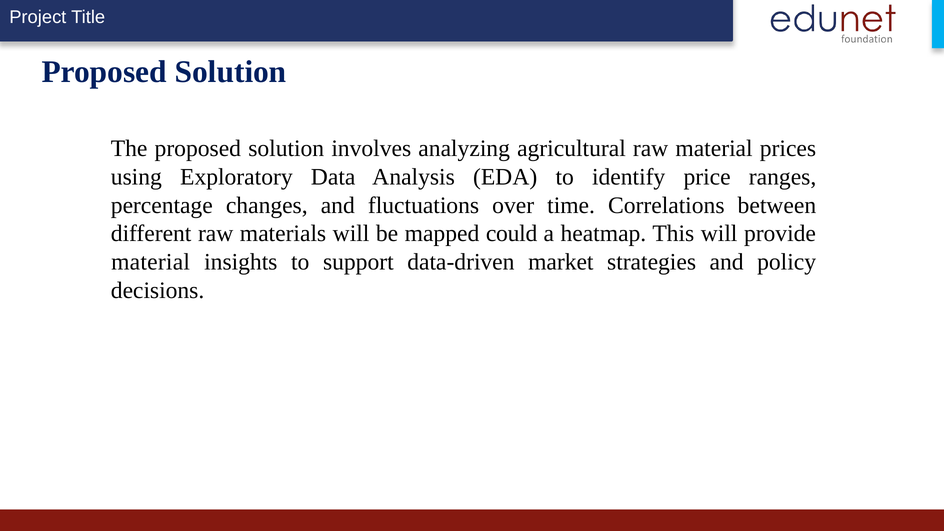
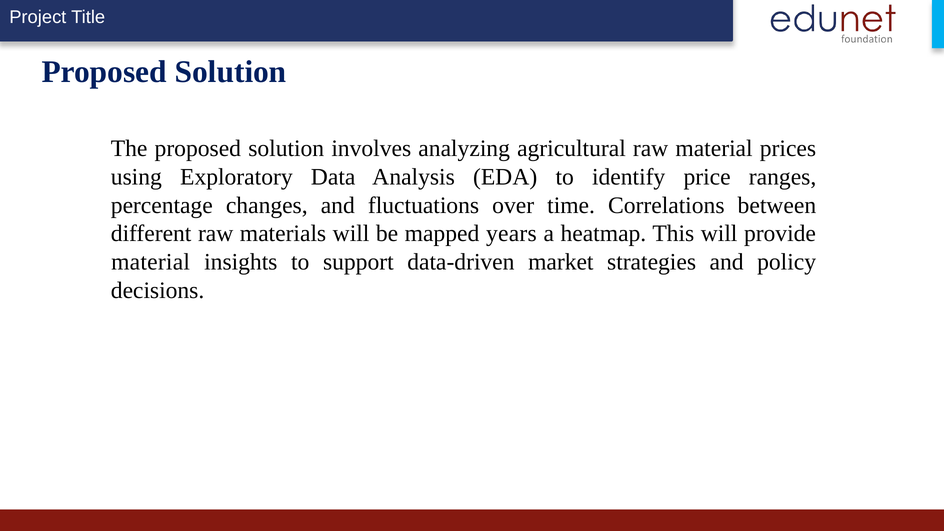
could: could -> years (511, 234)
